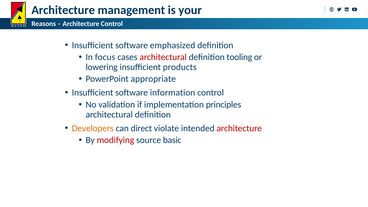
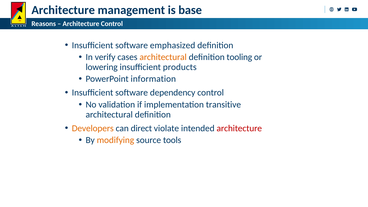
your: your -> base (190, 10)
focus: focus -> verify (105, 57)
architectural colour: red -> orange (163, 57)
appropriate: appropriate -> information (153, 79)
information: information -> dependency (173, 93)
principles: principles -> transitive (223, 105)
modifying colour: red -> orange (115, 140)
basic: basic -> tools (172, 140)
